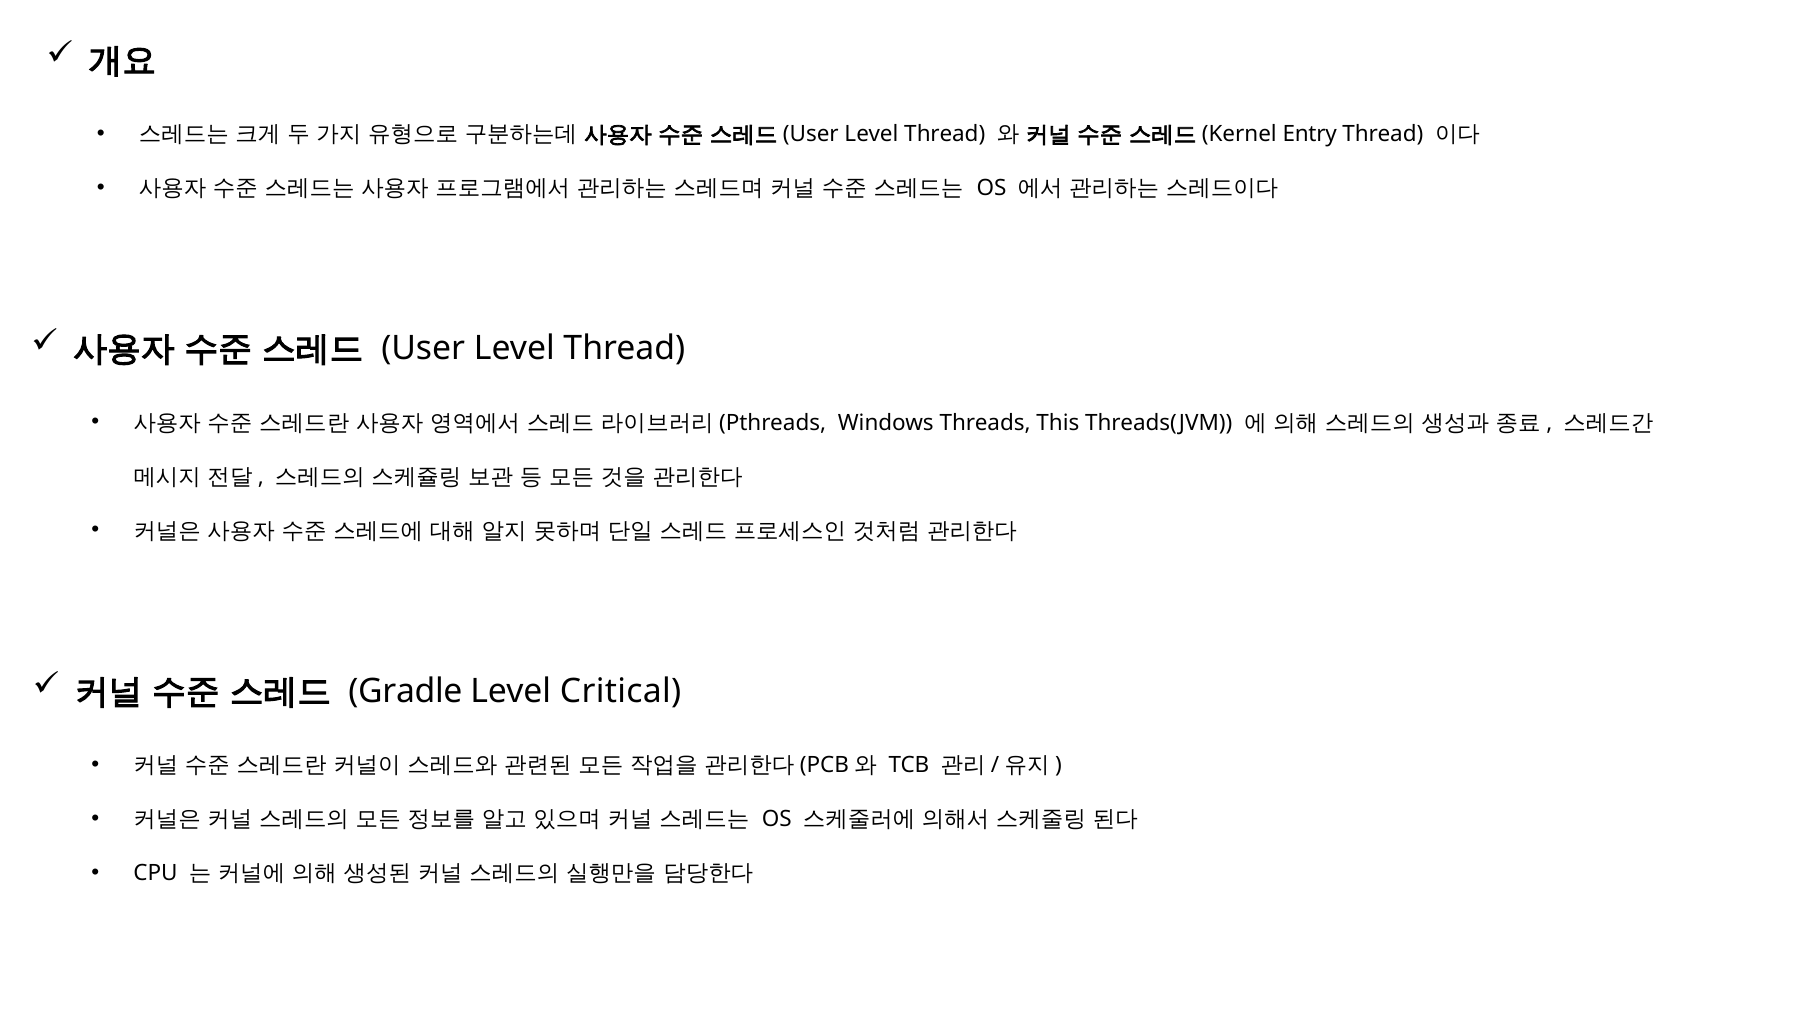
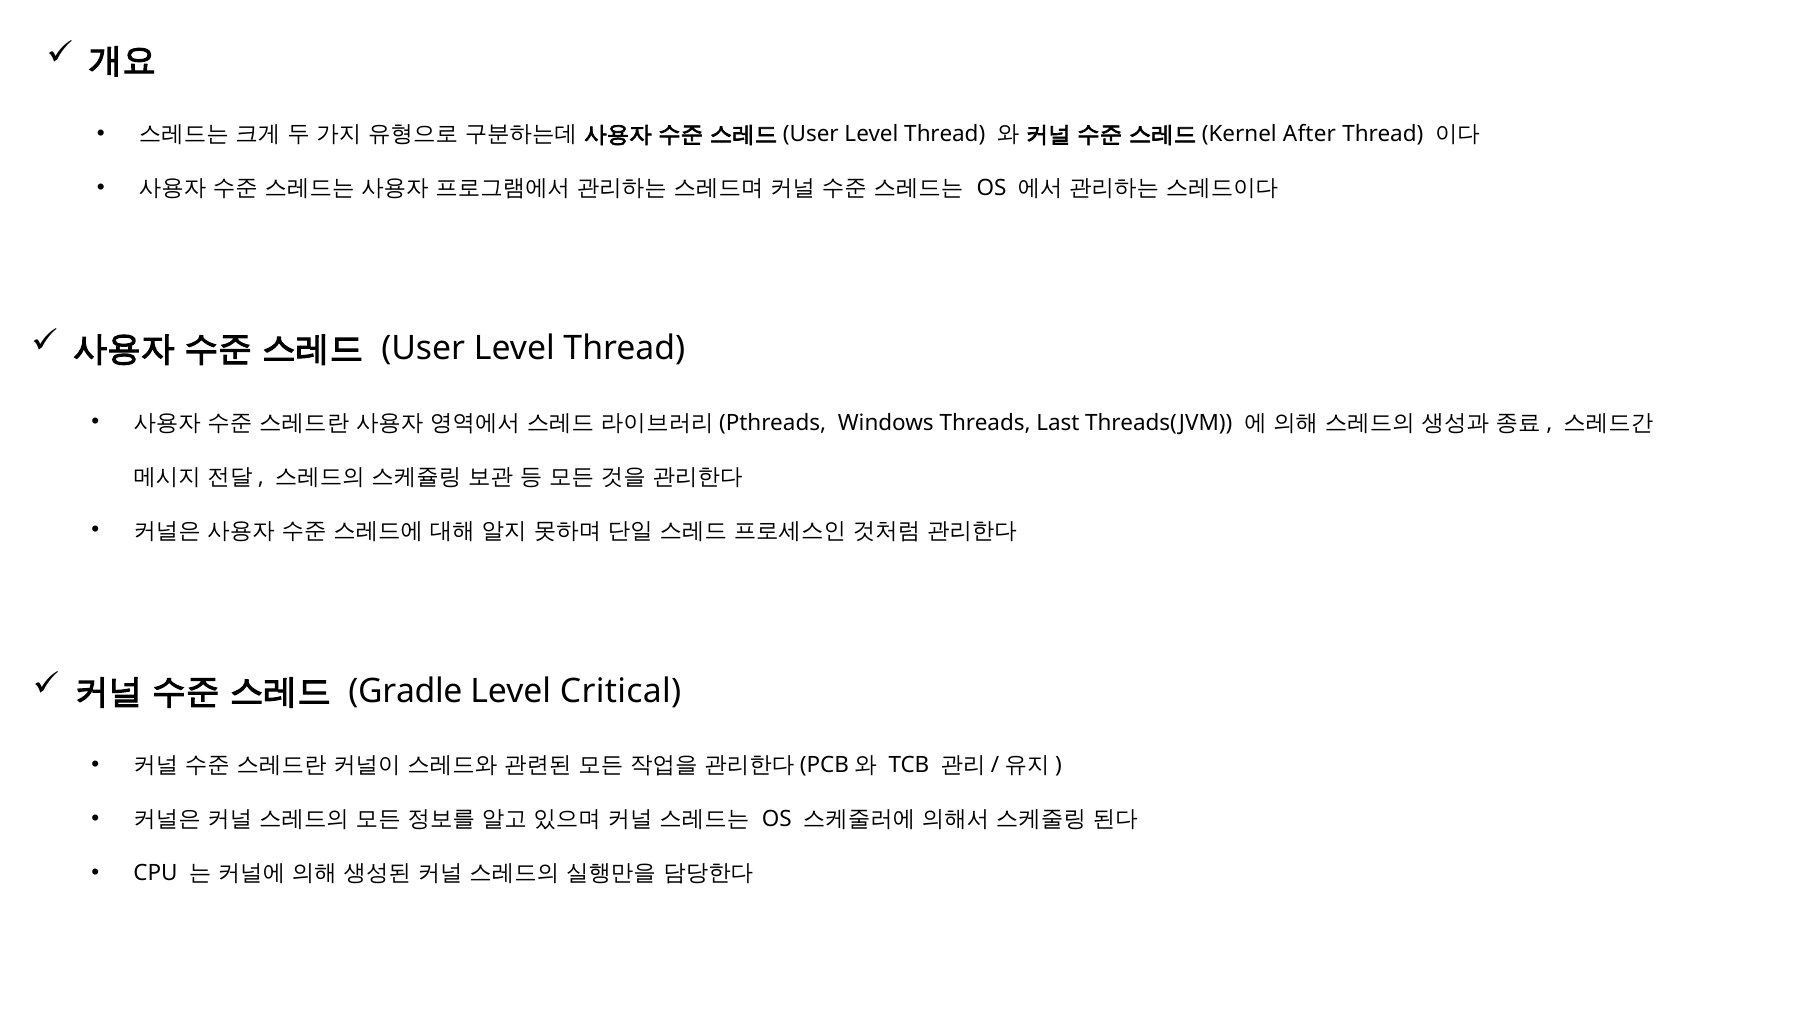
Entry: Entry -> After (1309, 134)
This: This -> Last (1058, 423)
